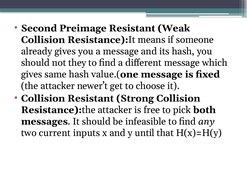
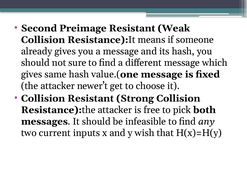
they: they -> sure (77, 63)
until: until -> wish (145, 133)
